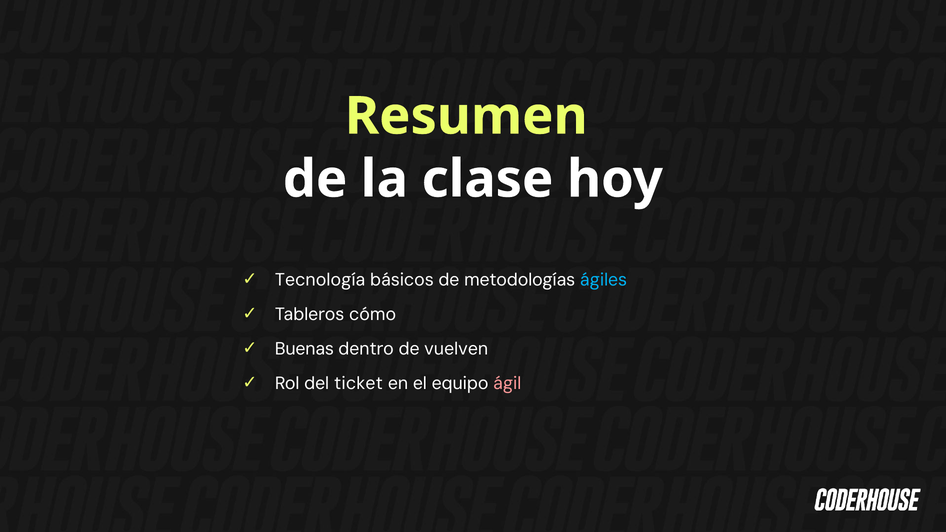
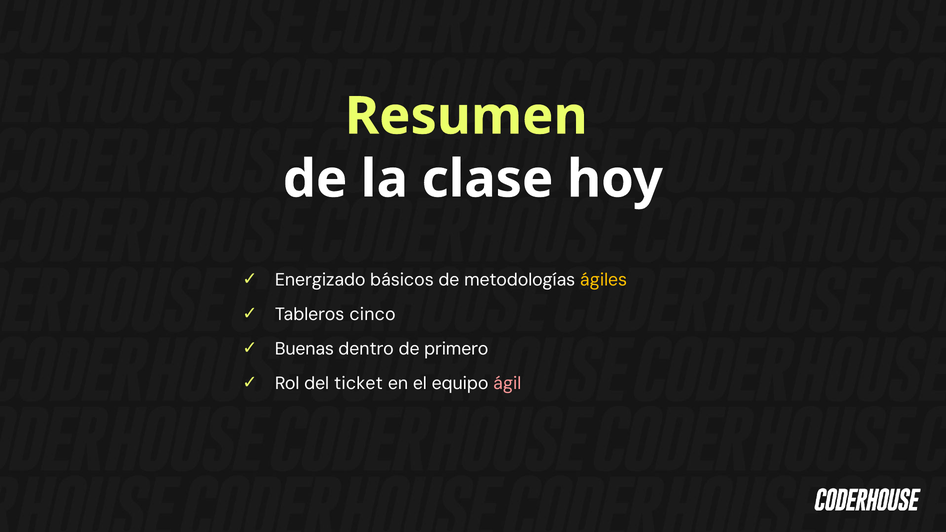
Tecnología: Tecnología -> Energizado (320, 280)
ágiles colour: light blue -> yellow (604, 280)
cómo: cómo -> cinco (373, 315)
vuelven: vuelven -> primero (456, 349)
